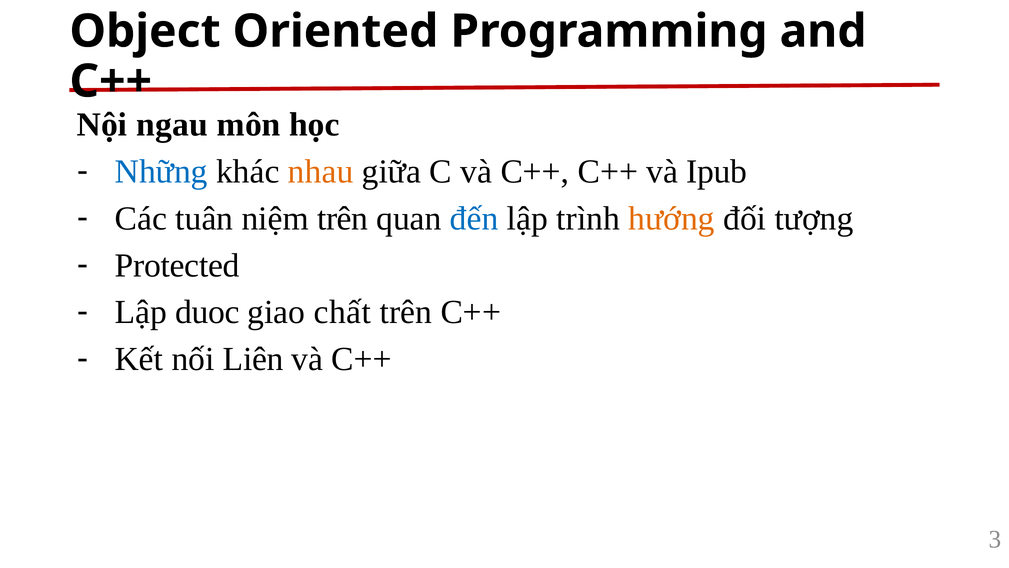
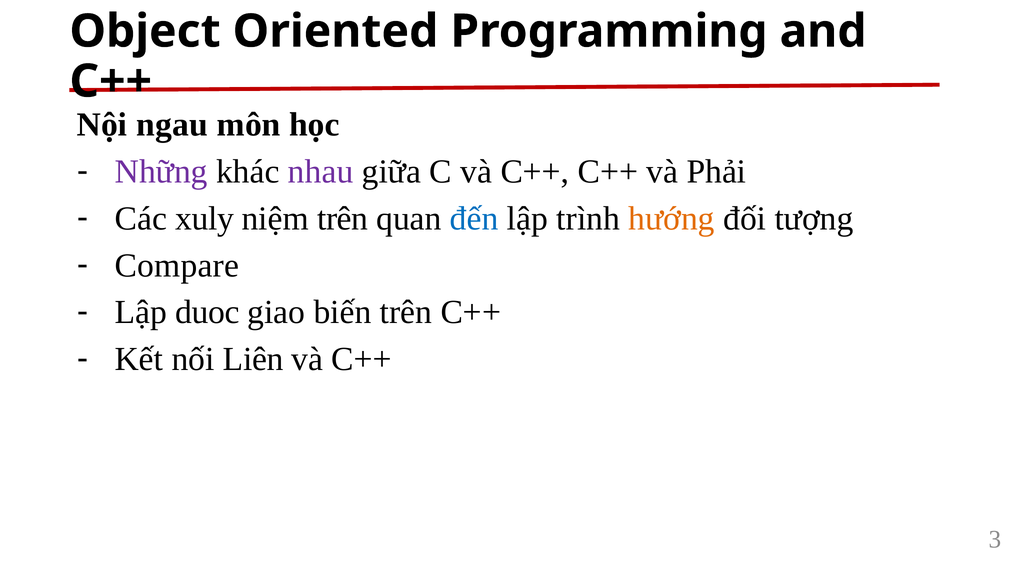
Những colour: blue -> purple (161, 172)
nhau colour: orange -> purple (321, 172)
Ipub: Ipub -> Phải (716, 172)
tuân: tuân -> xuly (204, 218)
Protected: Protected -> Compare (177, 265)
chất: chất -> biến (343, 312)
